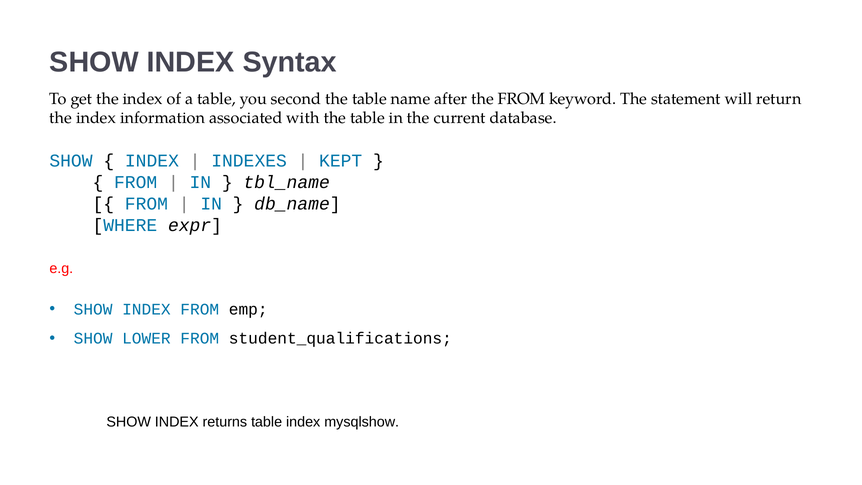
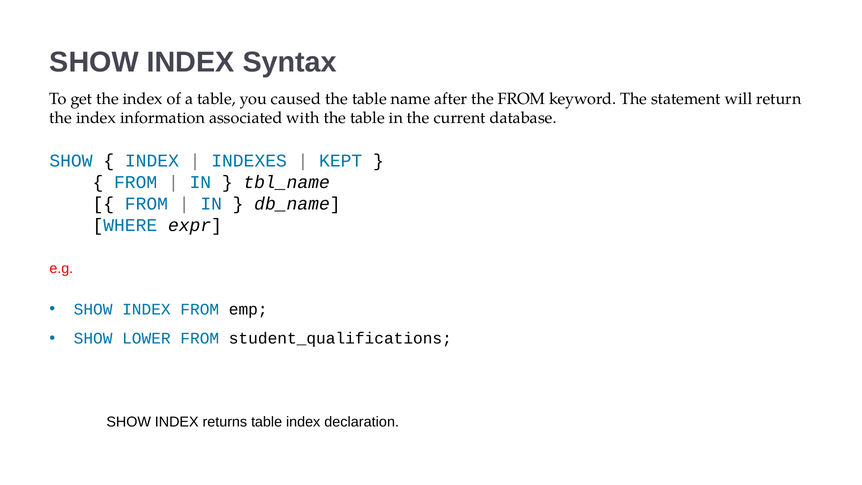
second: second -> caused (296, 99)
mysqlshow: mysqlshow -> declaration (362, 422)
